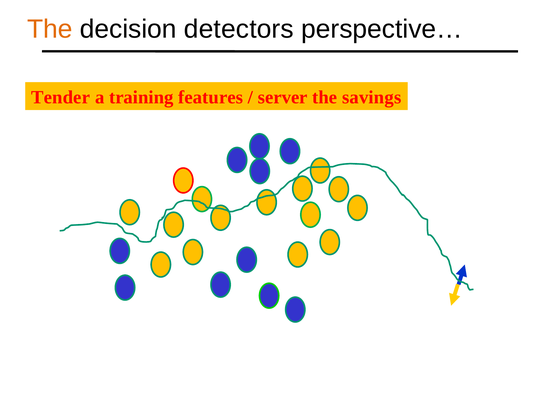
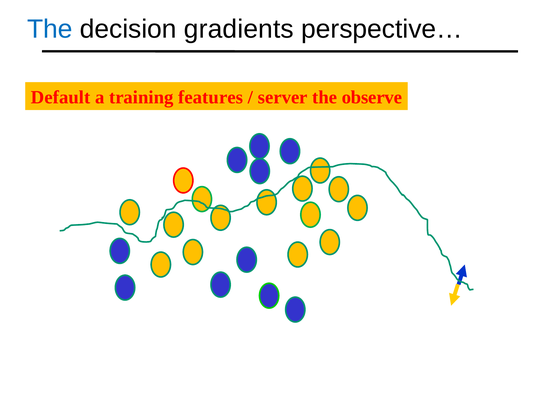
The colour: orange -> blue (50, 29)
detectors: detectors -> gradients (239, 29)
Tender: Tender -> Default (61, 97)
savings: savings -> observe (372, 97)
